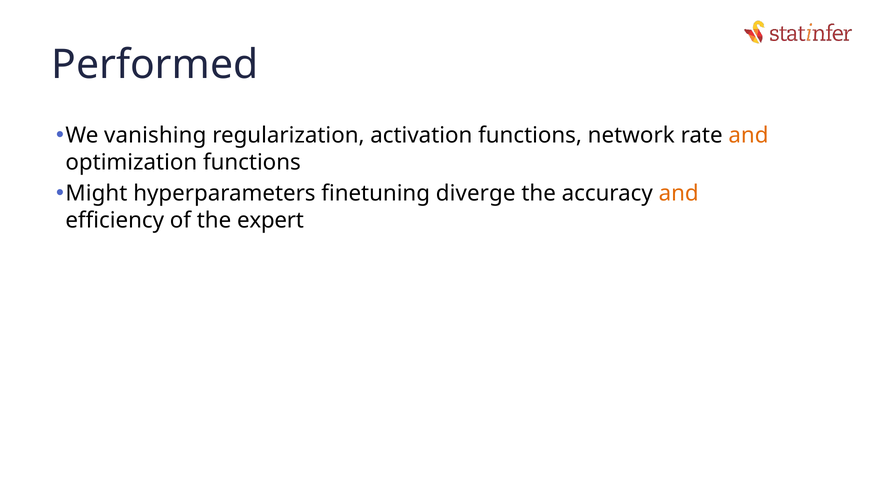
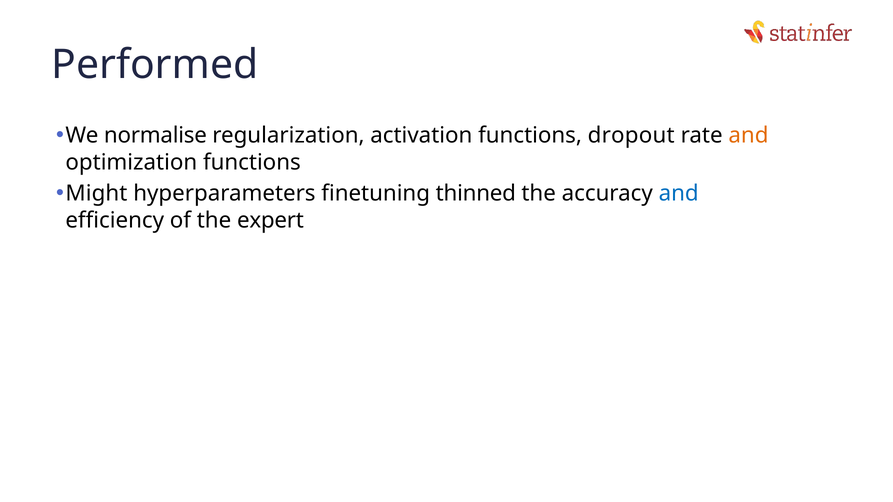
vanishing: vanishing -> normalise (155, 136)
network: network -> dropout (631, 136)
diverge: diverge -> thinned (476, 194)
and colour: orange -> blue (679, 194)
